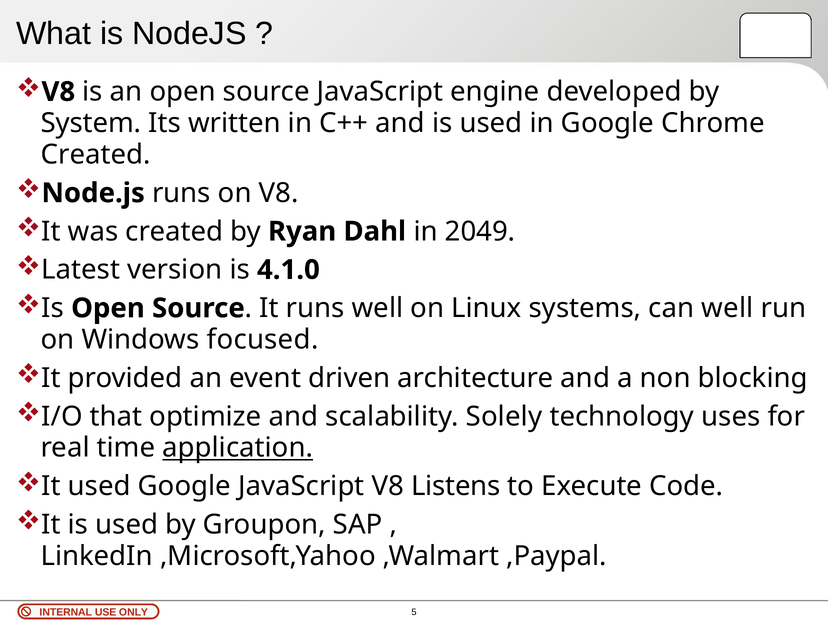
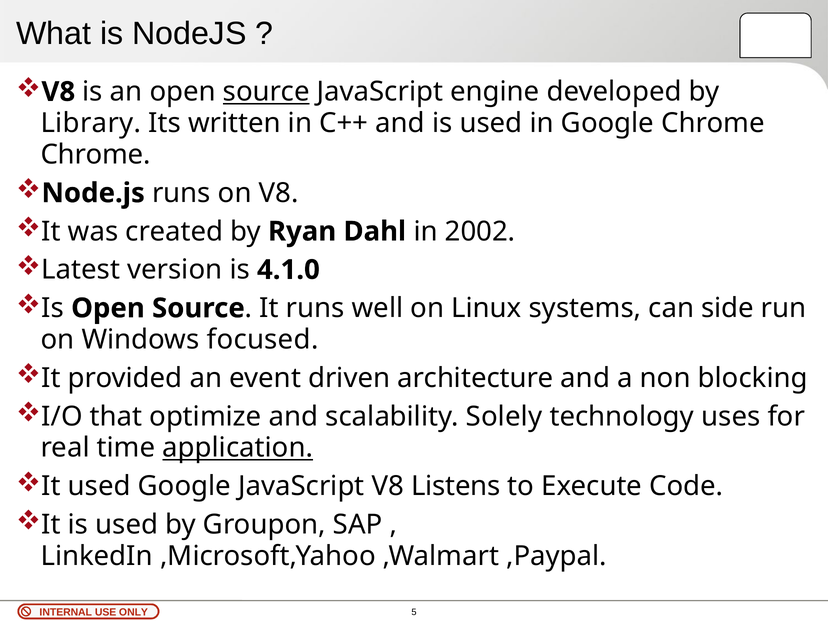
source underline: none -> present (266, 92)
System: System -> Library (91, 123)
Created: Created -> Chrome (96, 155)
2049: 2049 -> 2002 (480, 231)
can well: well -> side (728, 308)
